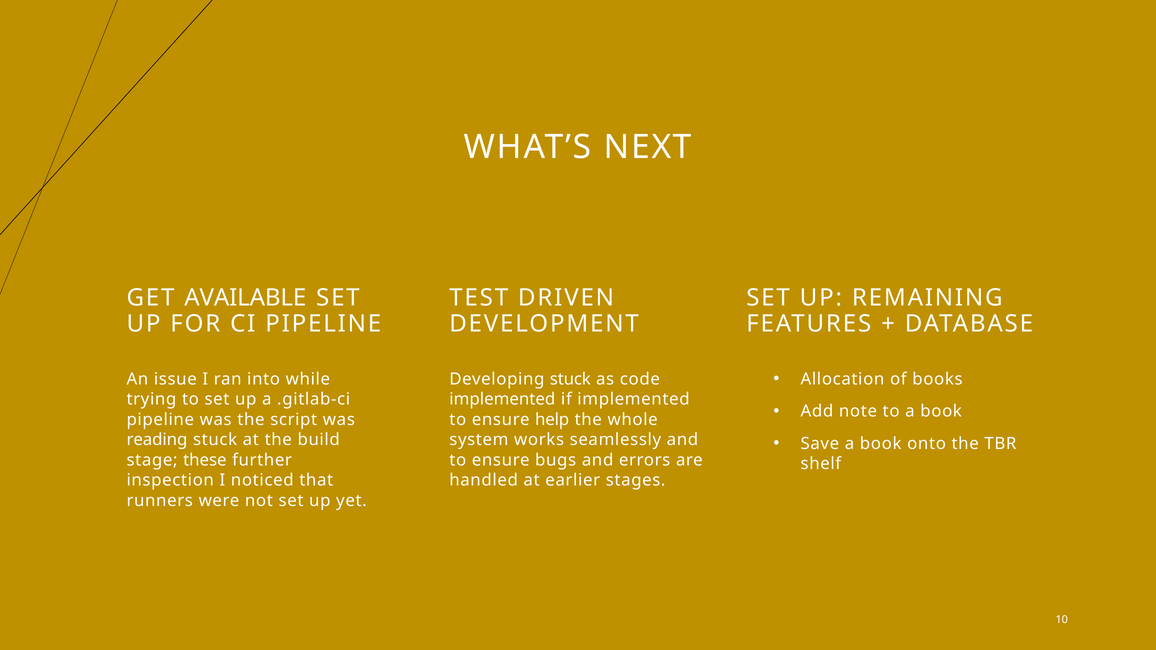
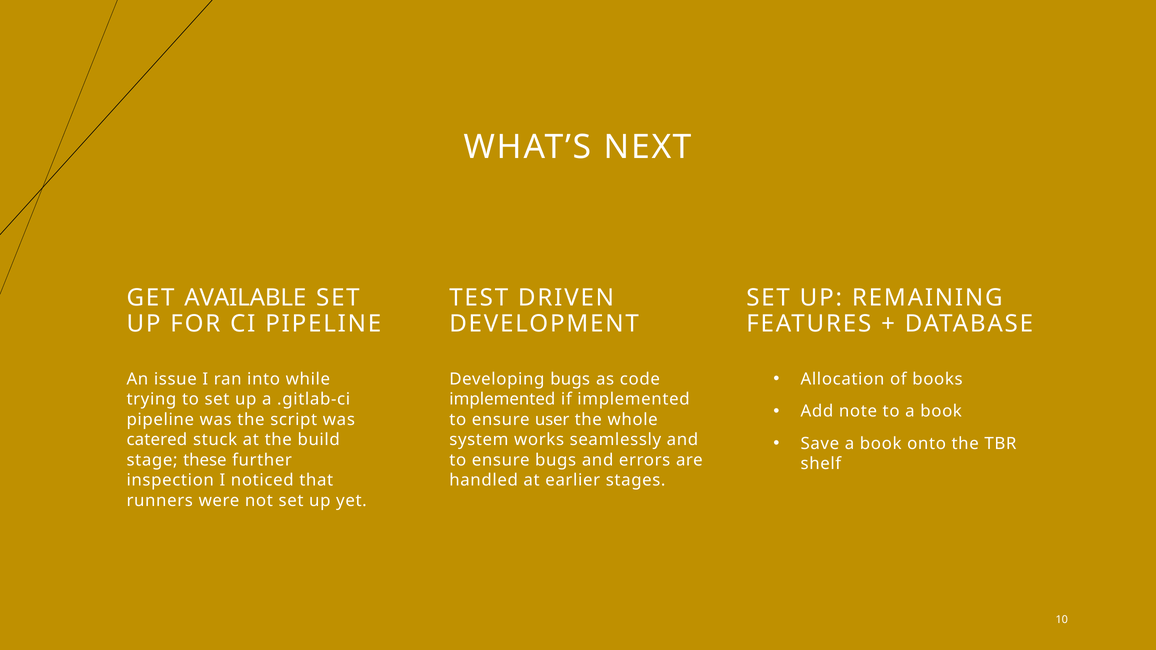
Developing stuck: stuck -> bugs (570, 379)
help: help -> user (552, 420)
reading: reading -> catered (157, 440)
